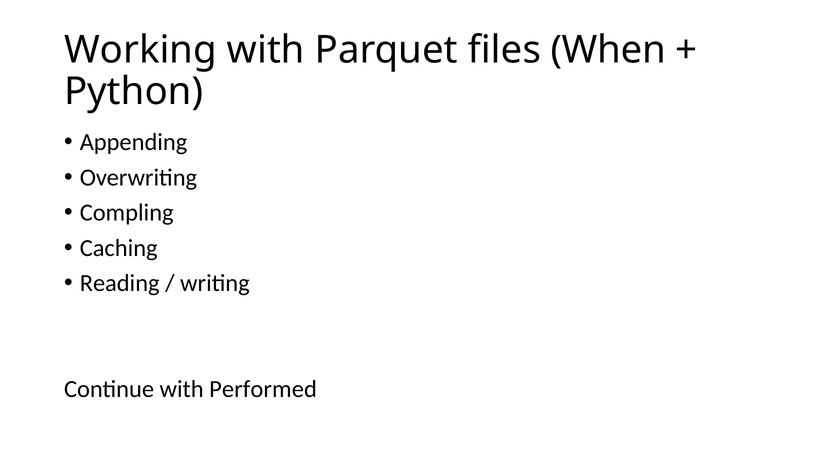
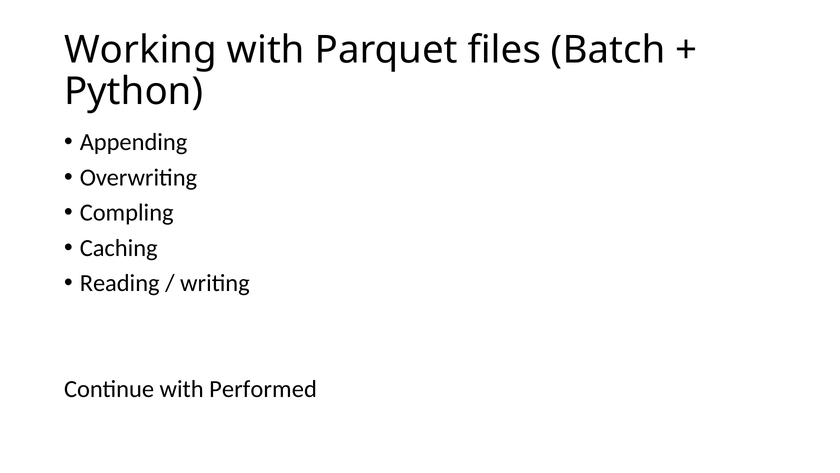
When: When -> Batch (608, 50)
